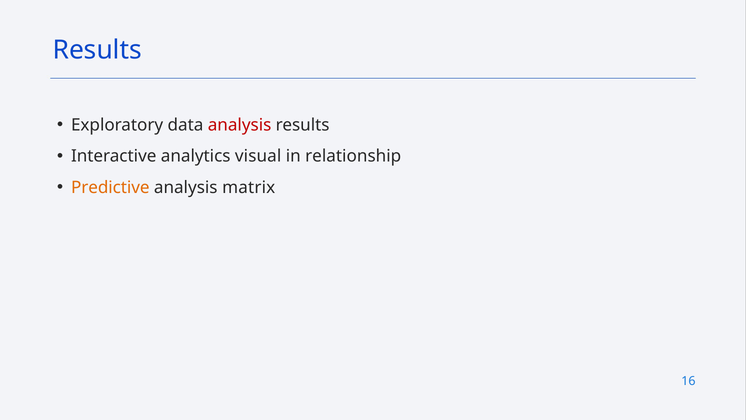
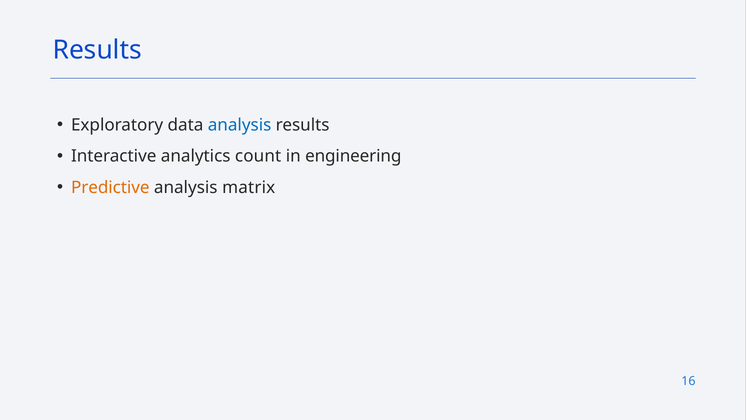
analysis colour: red -> blue (240, 125)
visual: visual -> count (258, 156)
relationship: relationship -> engineering (353, 156)
